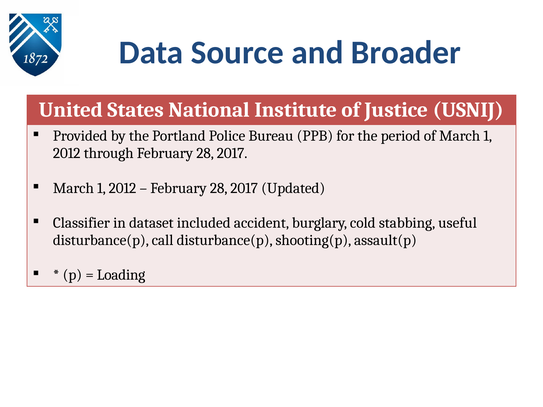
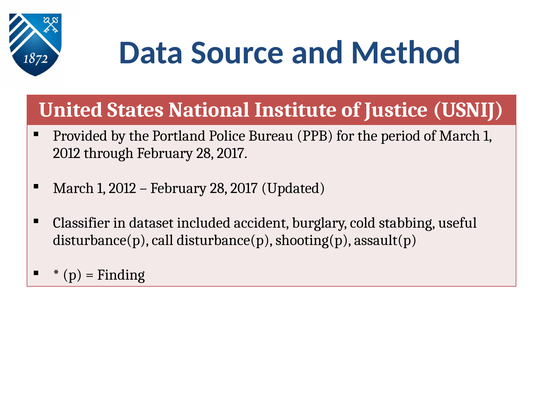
Broader: Broader -> Method (406, 53)
Loading: Loading -> Finding (121, 275)
